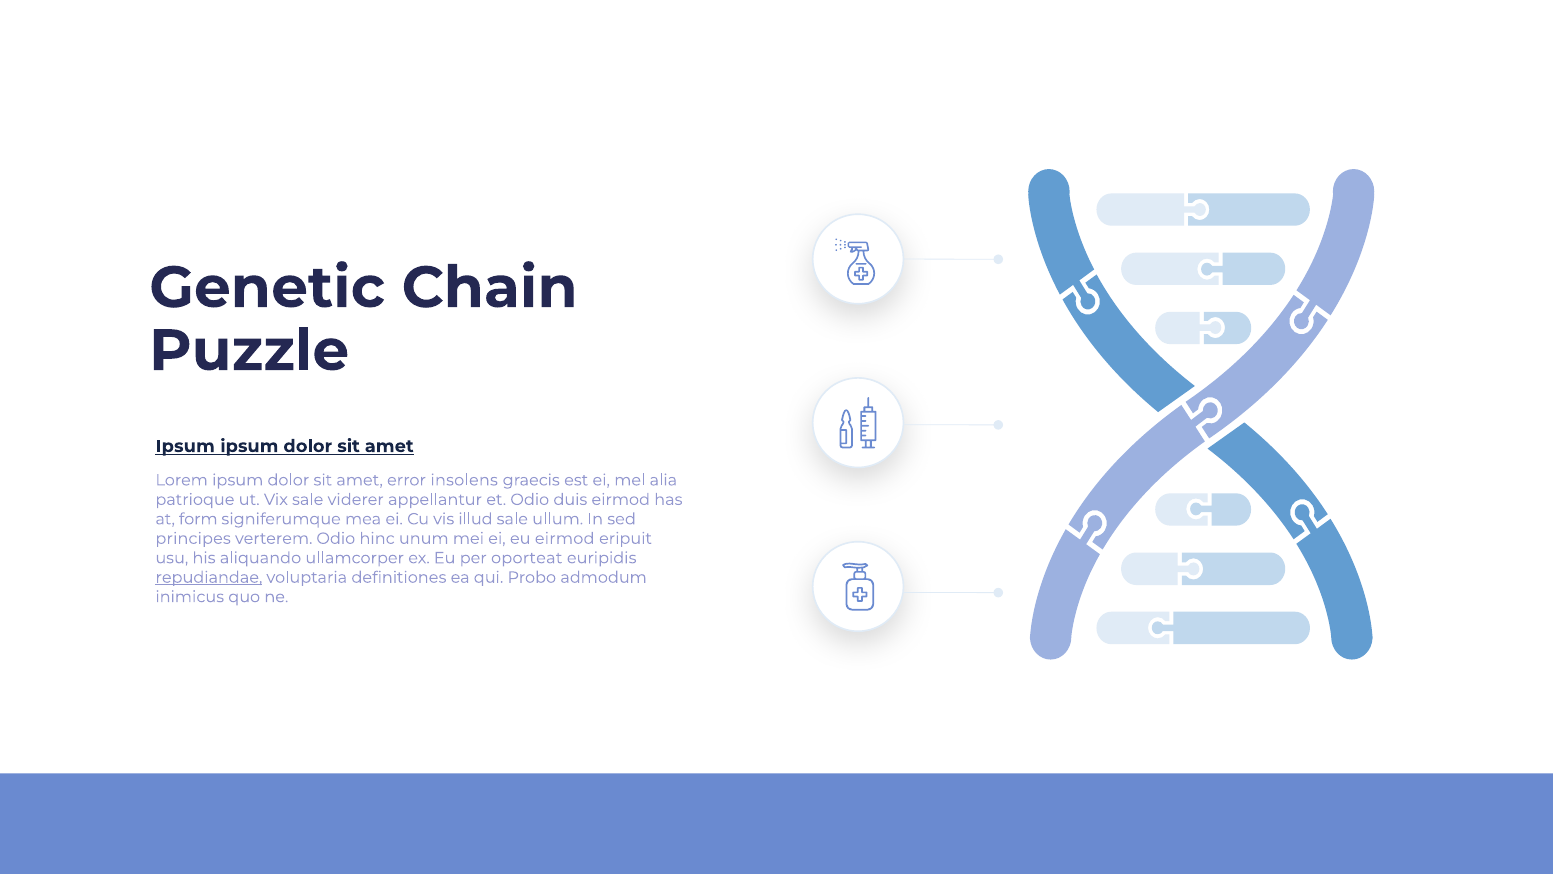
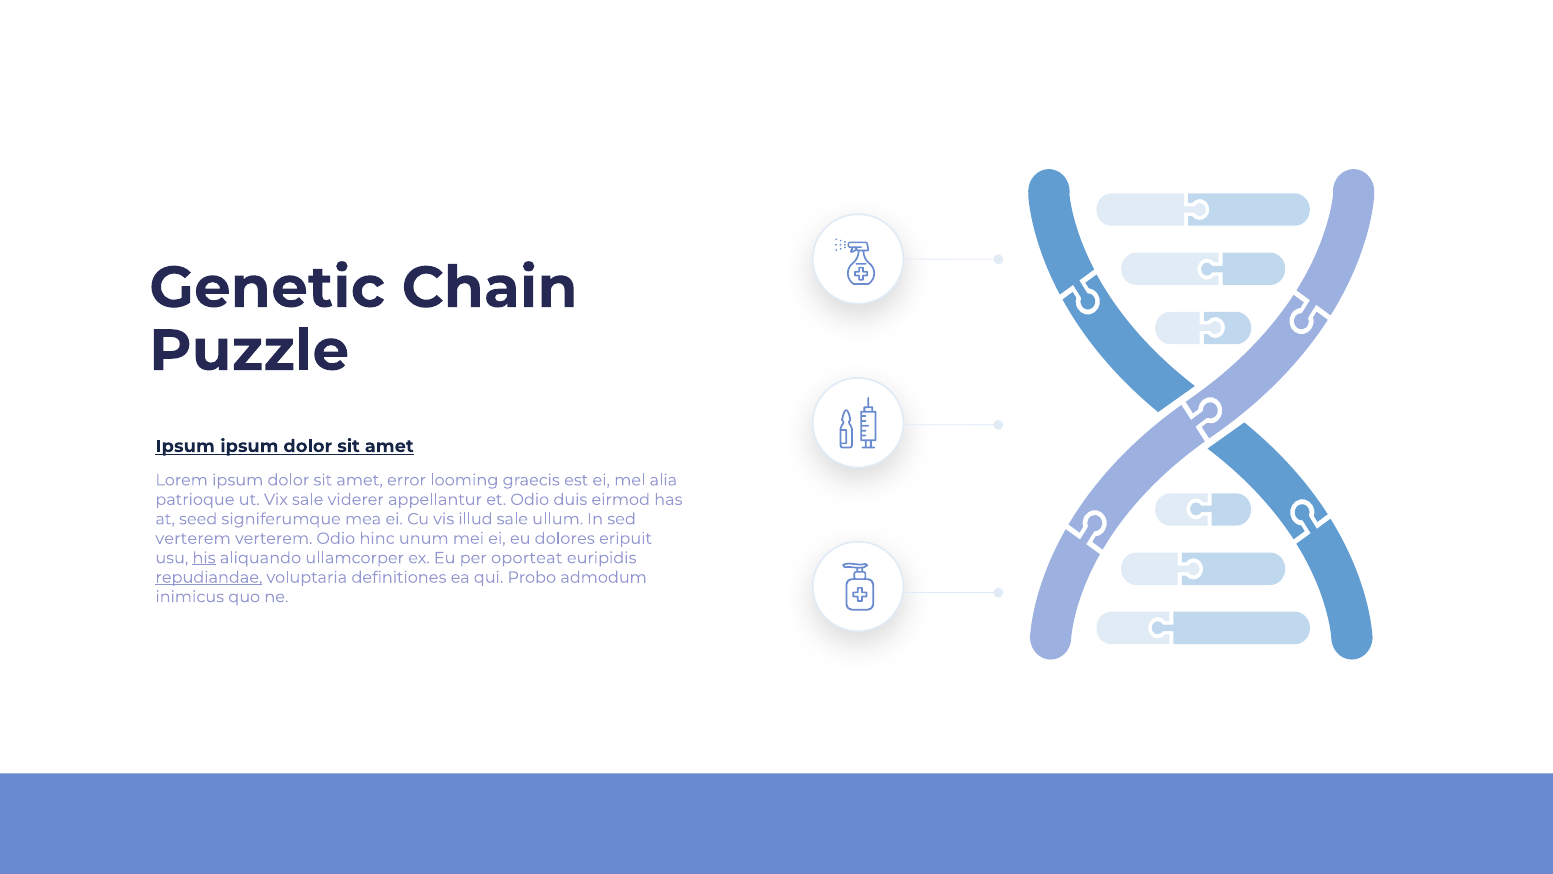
insolens: insolens -> looming (464, 480)
form: form -> seed (198, 519)
principes: principes -> verterem (193, 538)
eu eirmod: eirmod -> dolores (565, 538)
his underline: none -> present (204, 558)
